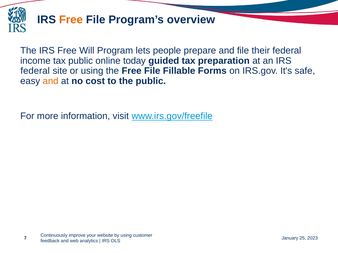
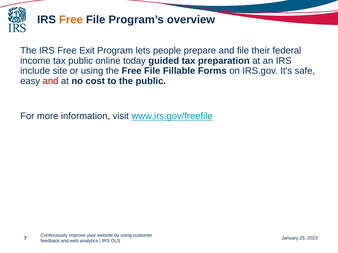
Will: Will -> Exit (87, 51)
federal: federal -> include (35, 71)
and colour: orange -> red (51, 81)
